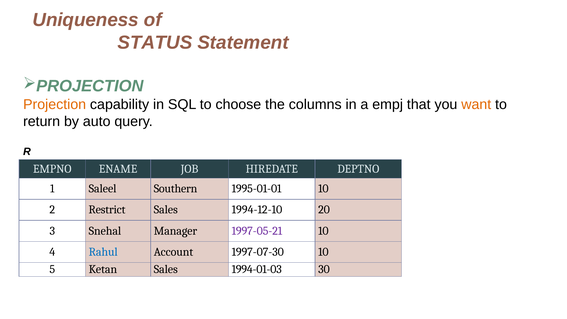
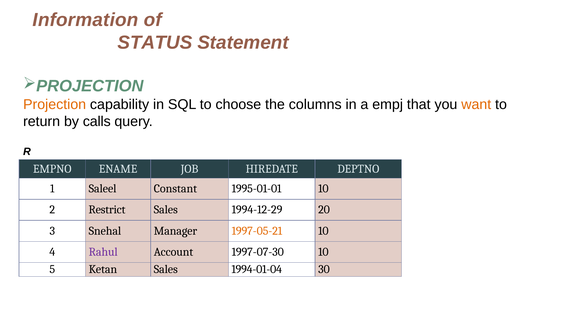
Uniqueness: Uniqueness -> Information (85, 20)
auto: auto -> calls (97, 121)
Southern: Southern -> Constant (175, 189)
1994-12-10: 1994-12-10 -> 1994-12-29 (257, 210)
1997-05-21 colour: purple -> orange (257, 231)
Rahul colour: blue -> purple (103, 252)
1994-01-03: 1994-01-03 -> 1994-01-04 (257, 269)
